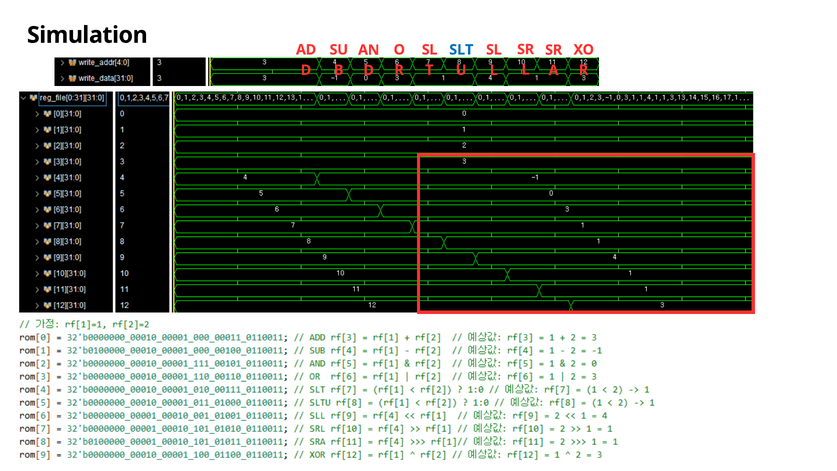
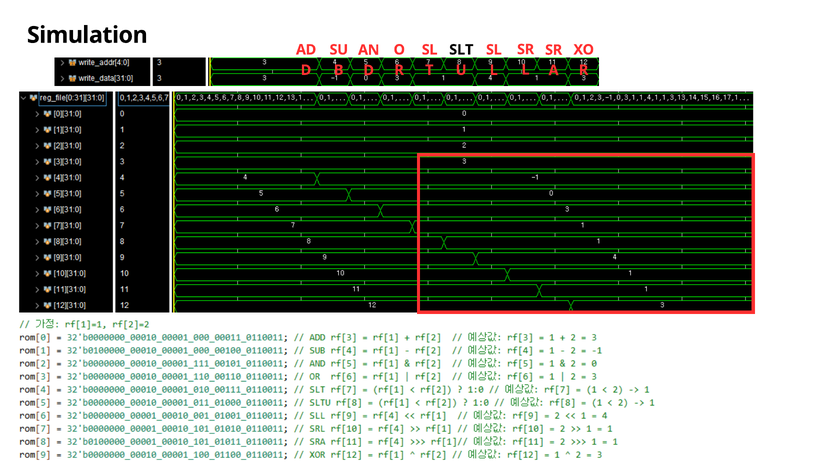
SLT colour: blue -> black (461, 50)
